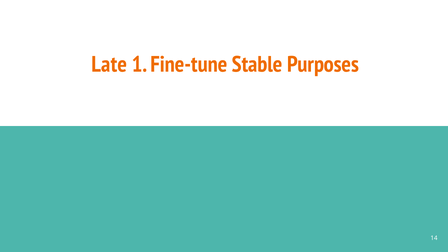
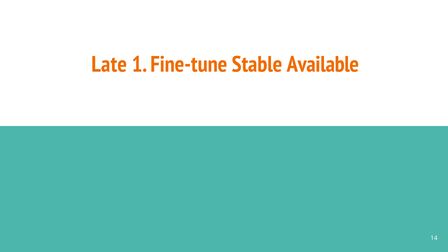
Purposes: Purposes -> Available (323, 65)
